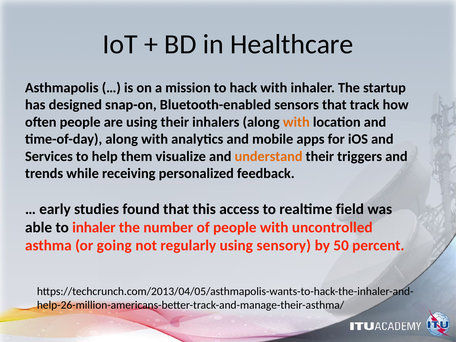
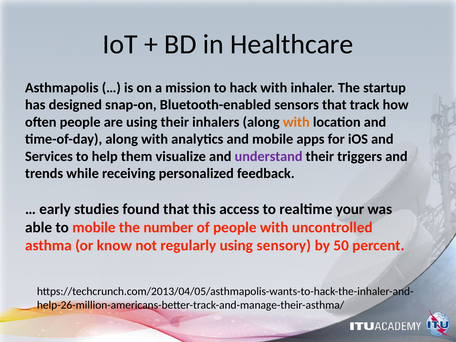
understand colour: orange -> purple (269, 156)
field: field -> your (350, 209)
to inhaler: inhaler -> mobile (94, 227)
going: going -> know (114, 246)
